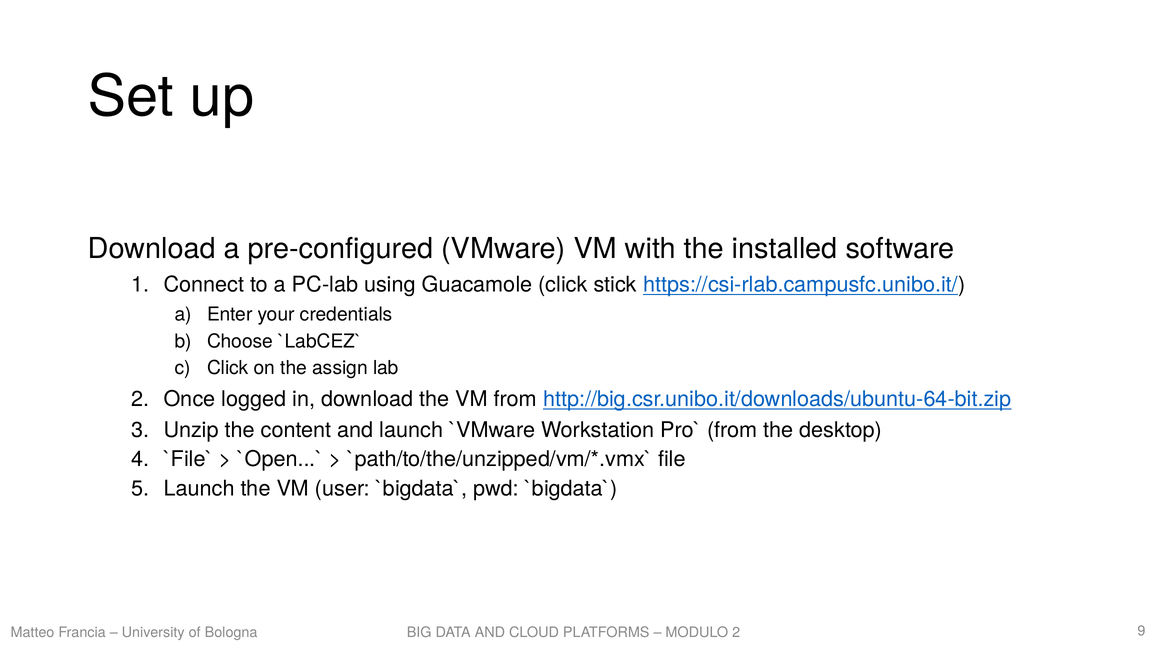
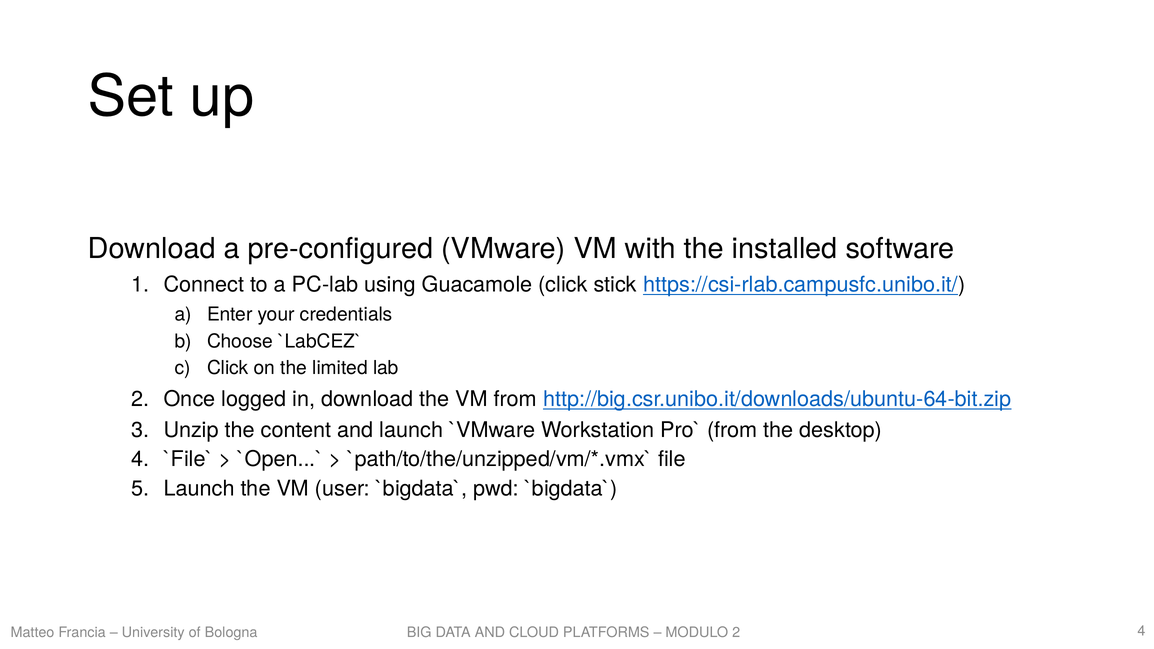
assign: assign -> limited (340, 368)
Bologna 9: 9 -> 4 (1141, 631)
